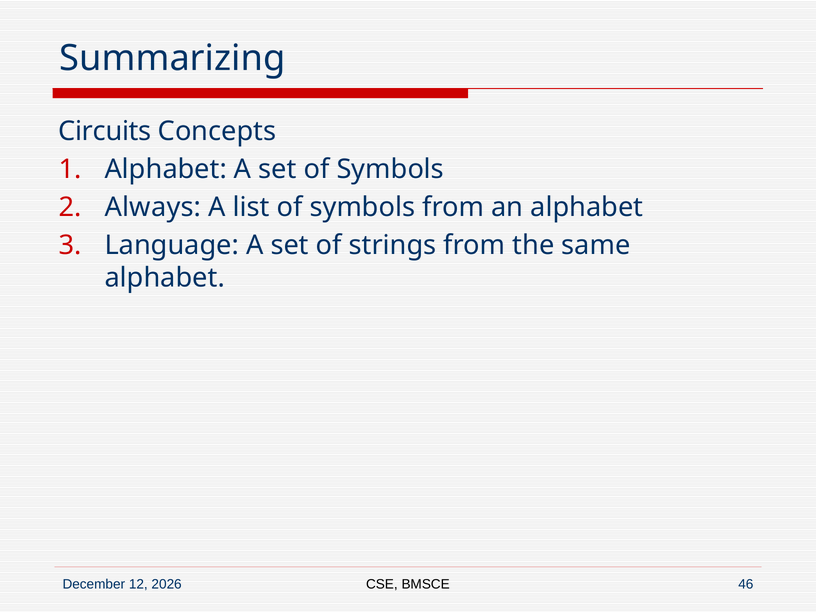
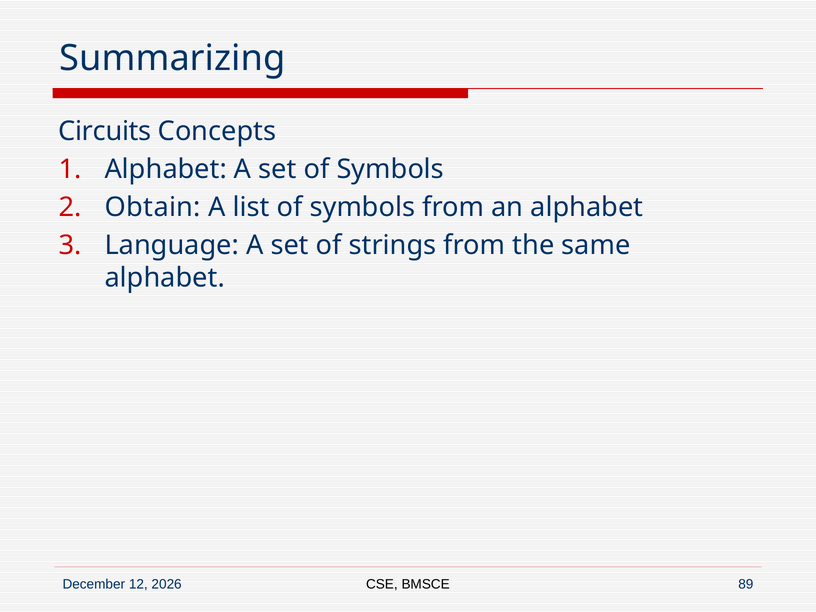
Always: Always -> Obtain (153, 207)
46: 46 -> 89 (746, 584)
